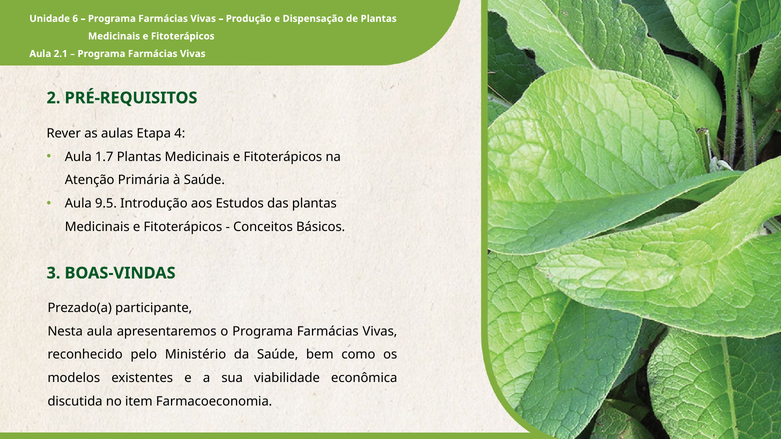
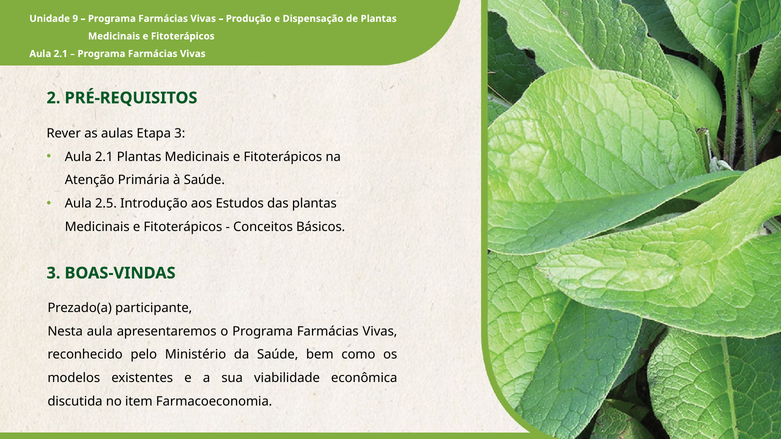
6: 6 -> 9 (75, 19)
Etapa 4: 4 -> 3 (180, 133)
1.7: 1.7 -> 2.1 (104, 157)
9.5: 9.5 -> 2.5 (106, 204)
